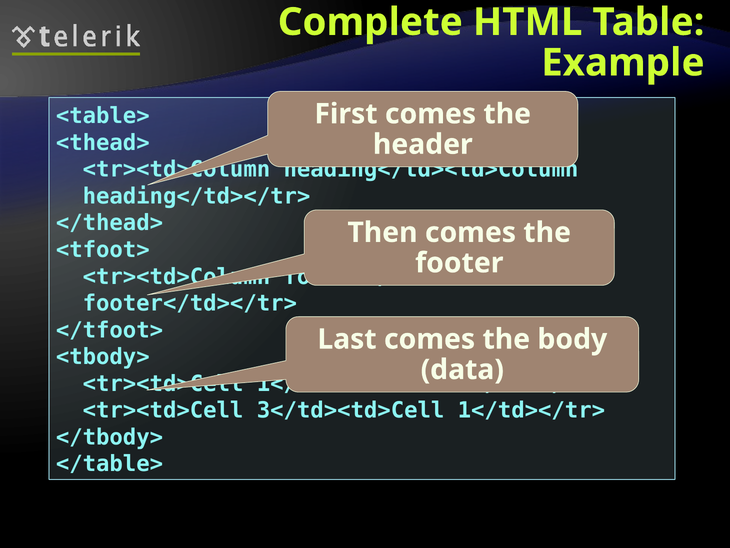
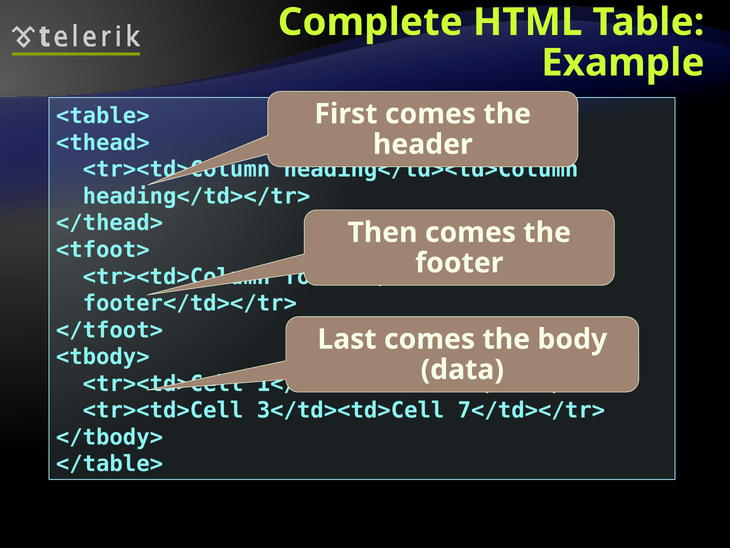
1</td></tr>: 1</td></tr> -> 7</td></tr> (531, 410)
